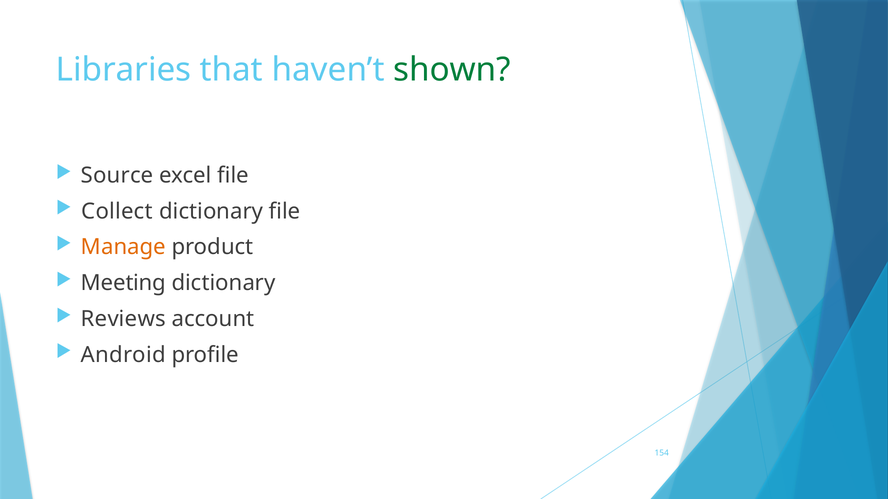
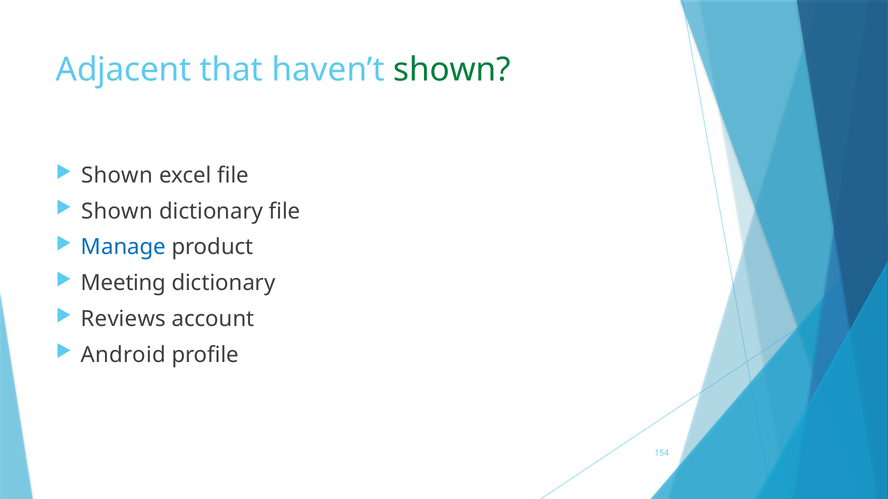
Libraries: Libraries -> Adjacent (124, 70)
Source: Source -> Shown (117, 176)
Collect: Collect -> Shown (117, 211)
Manage colour: orange -> blue (123, 247)
